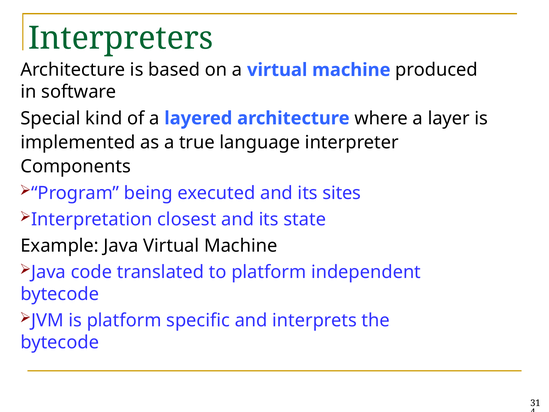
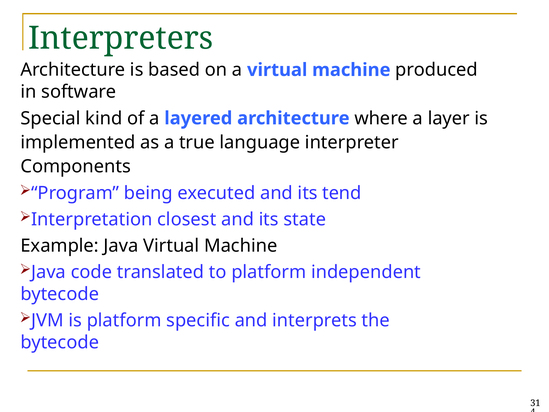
sites: sites -> tend (342, 193)
